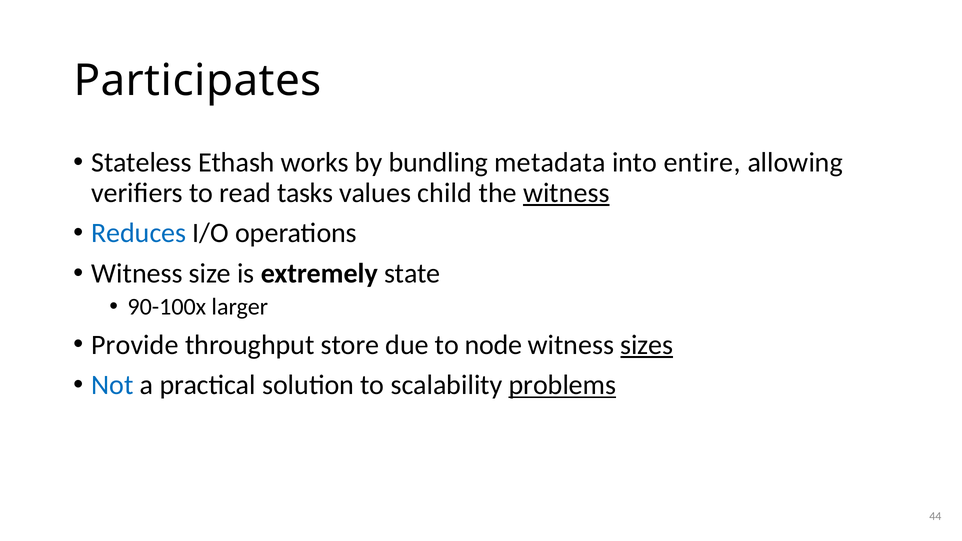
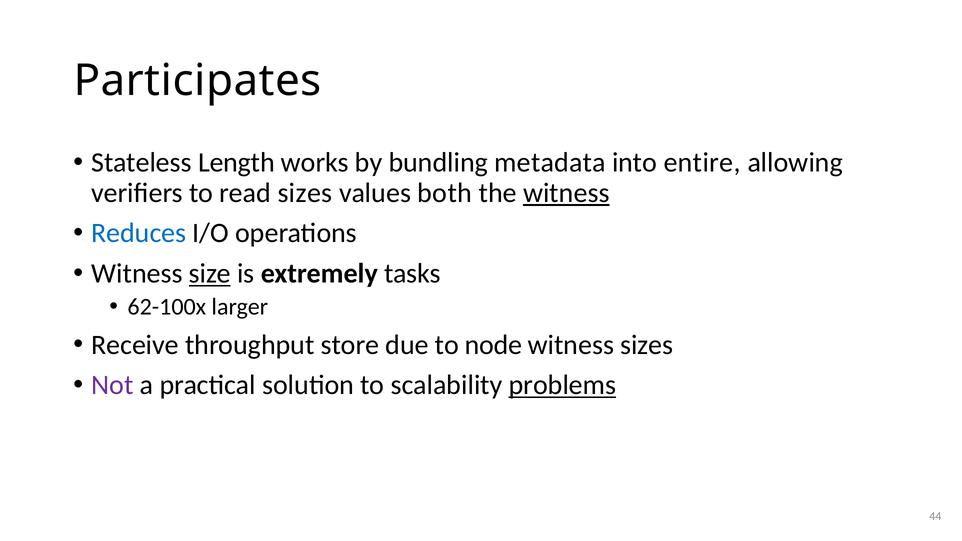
Ethash: Ethash -> Length (236, 163)
read tasks: tasks -> sizes (305, 193)
child: child -> both (445, 193)
size underline: none -> present (210, 274)
state: state -> tasks (412, 274)
90-100x: 90-100x -> 62-100x (167, 307)
Provide: Provide -> Receive (135, 345)
sizes underline: present -> none (647, 345)
Not colour: blue -> purple (112, 385)
